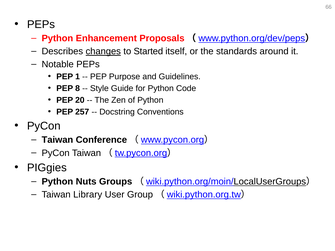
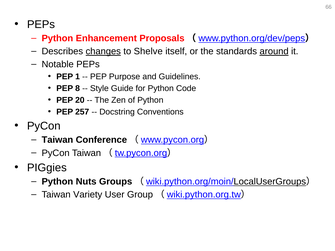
Started: Started -> Shelve (148, 51)
around underline: none -> present (274, 51)
Library: Library -> Variety (88, 195)
